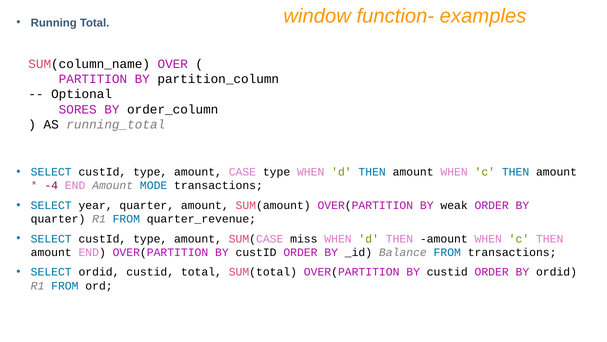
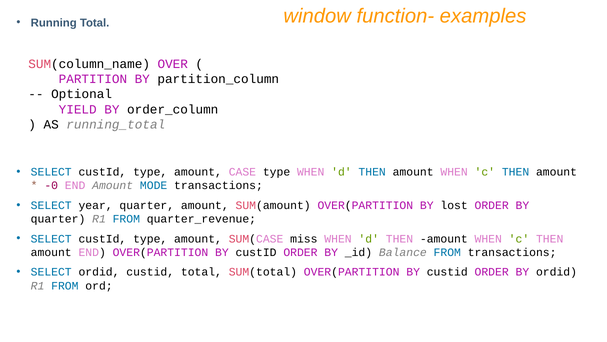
SORES: SORES -> YIELD (78, 109)
-4: -4 -> -0 (51, 185)
weak: weak -> lost (454, 205)
